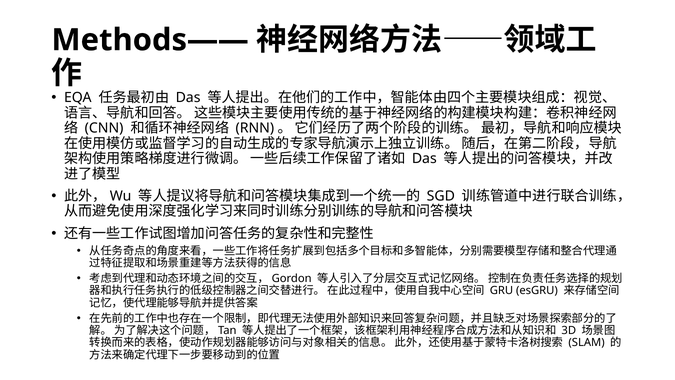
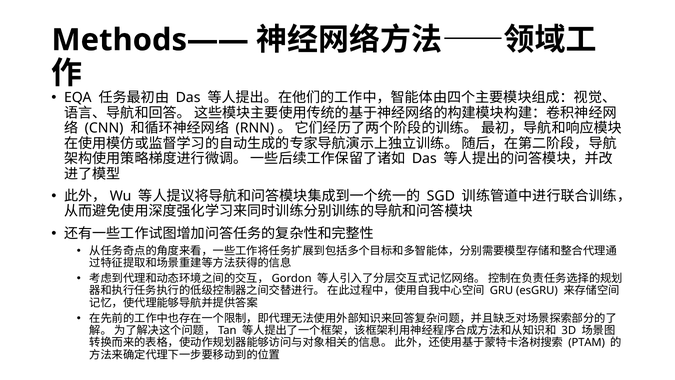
SLAM: SLAM -> PTAM (587, 342)
